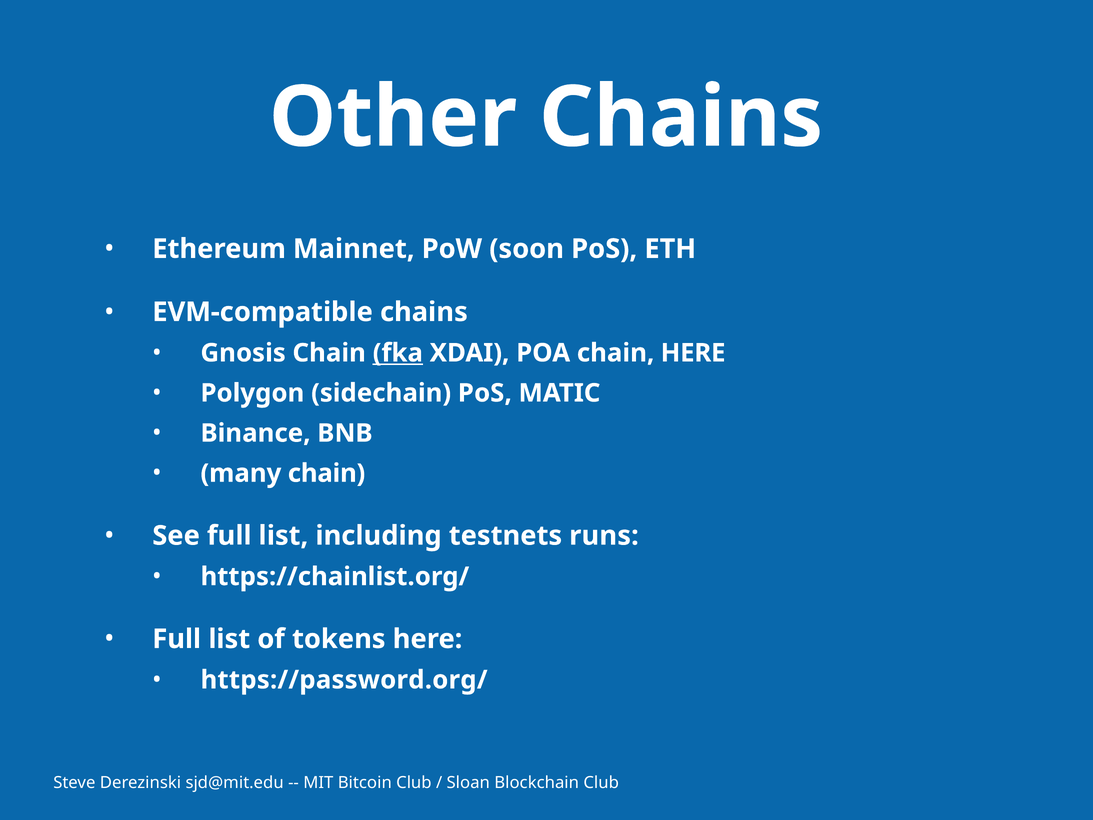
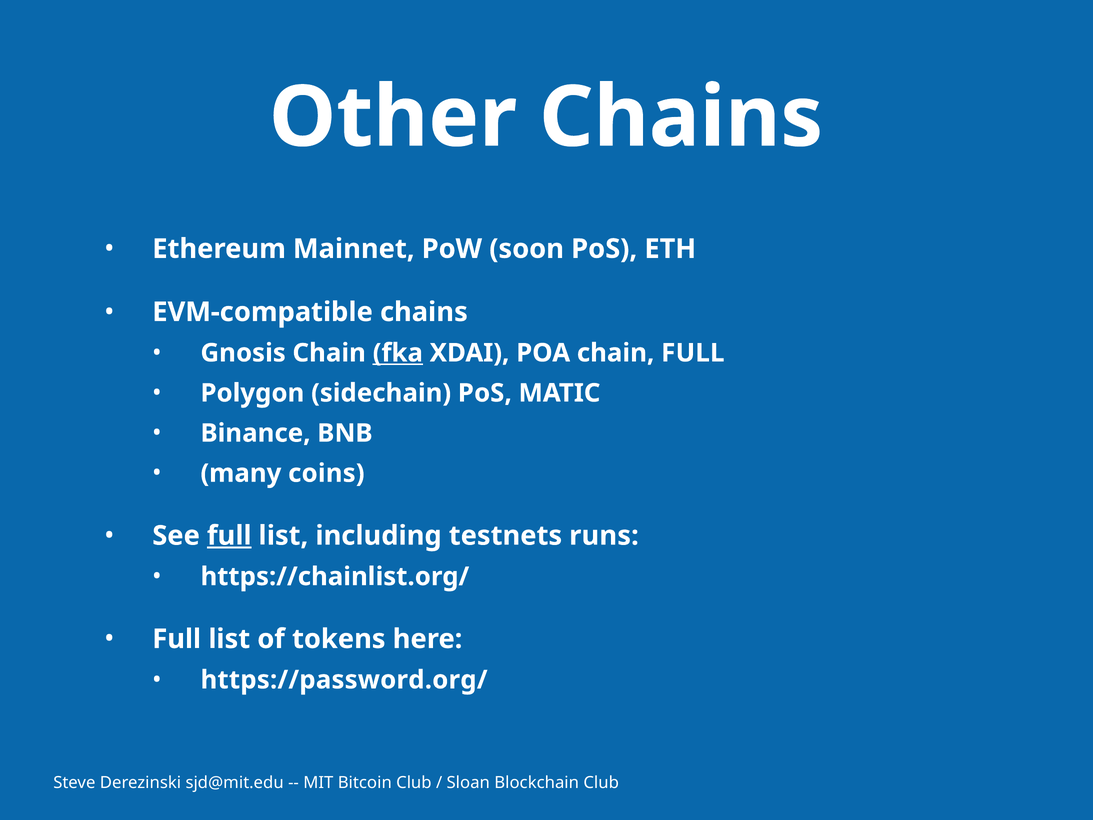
chain HERE: HERE -> FULL (693, 353)
many chain: chain -> coins (326, 473)
full underline: none -> present (229, 536)
